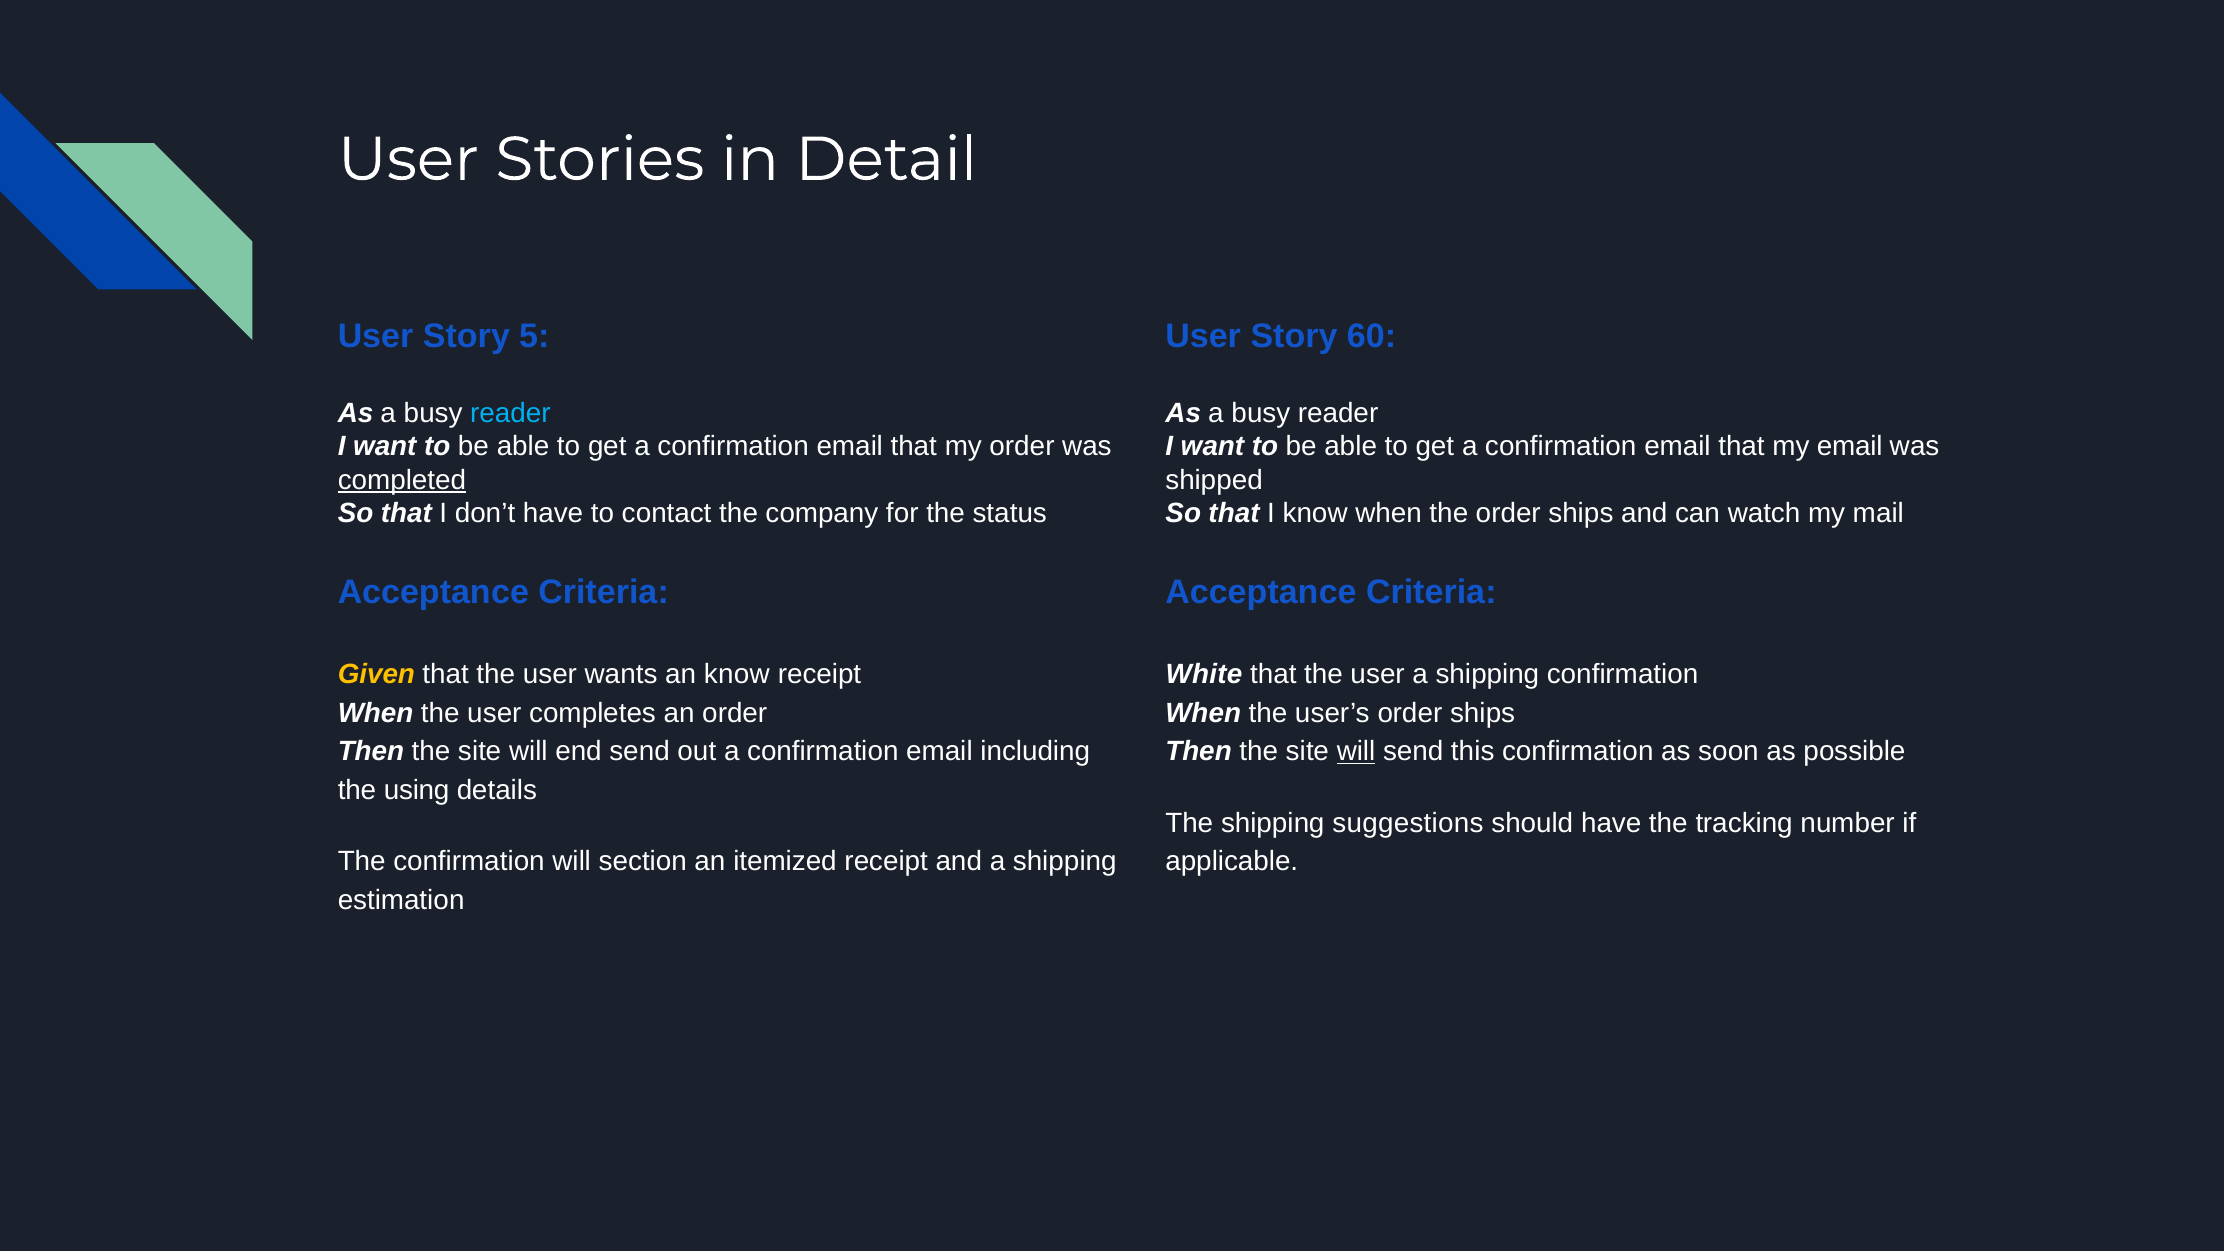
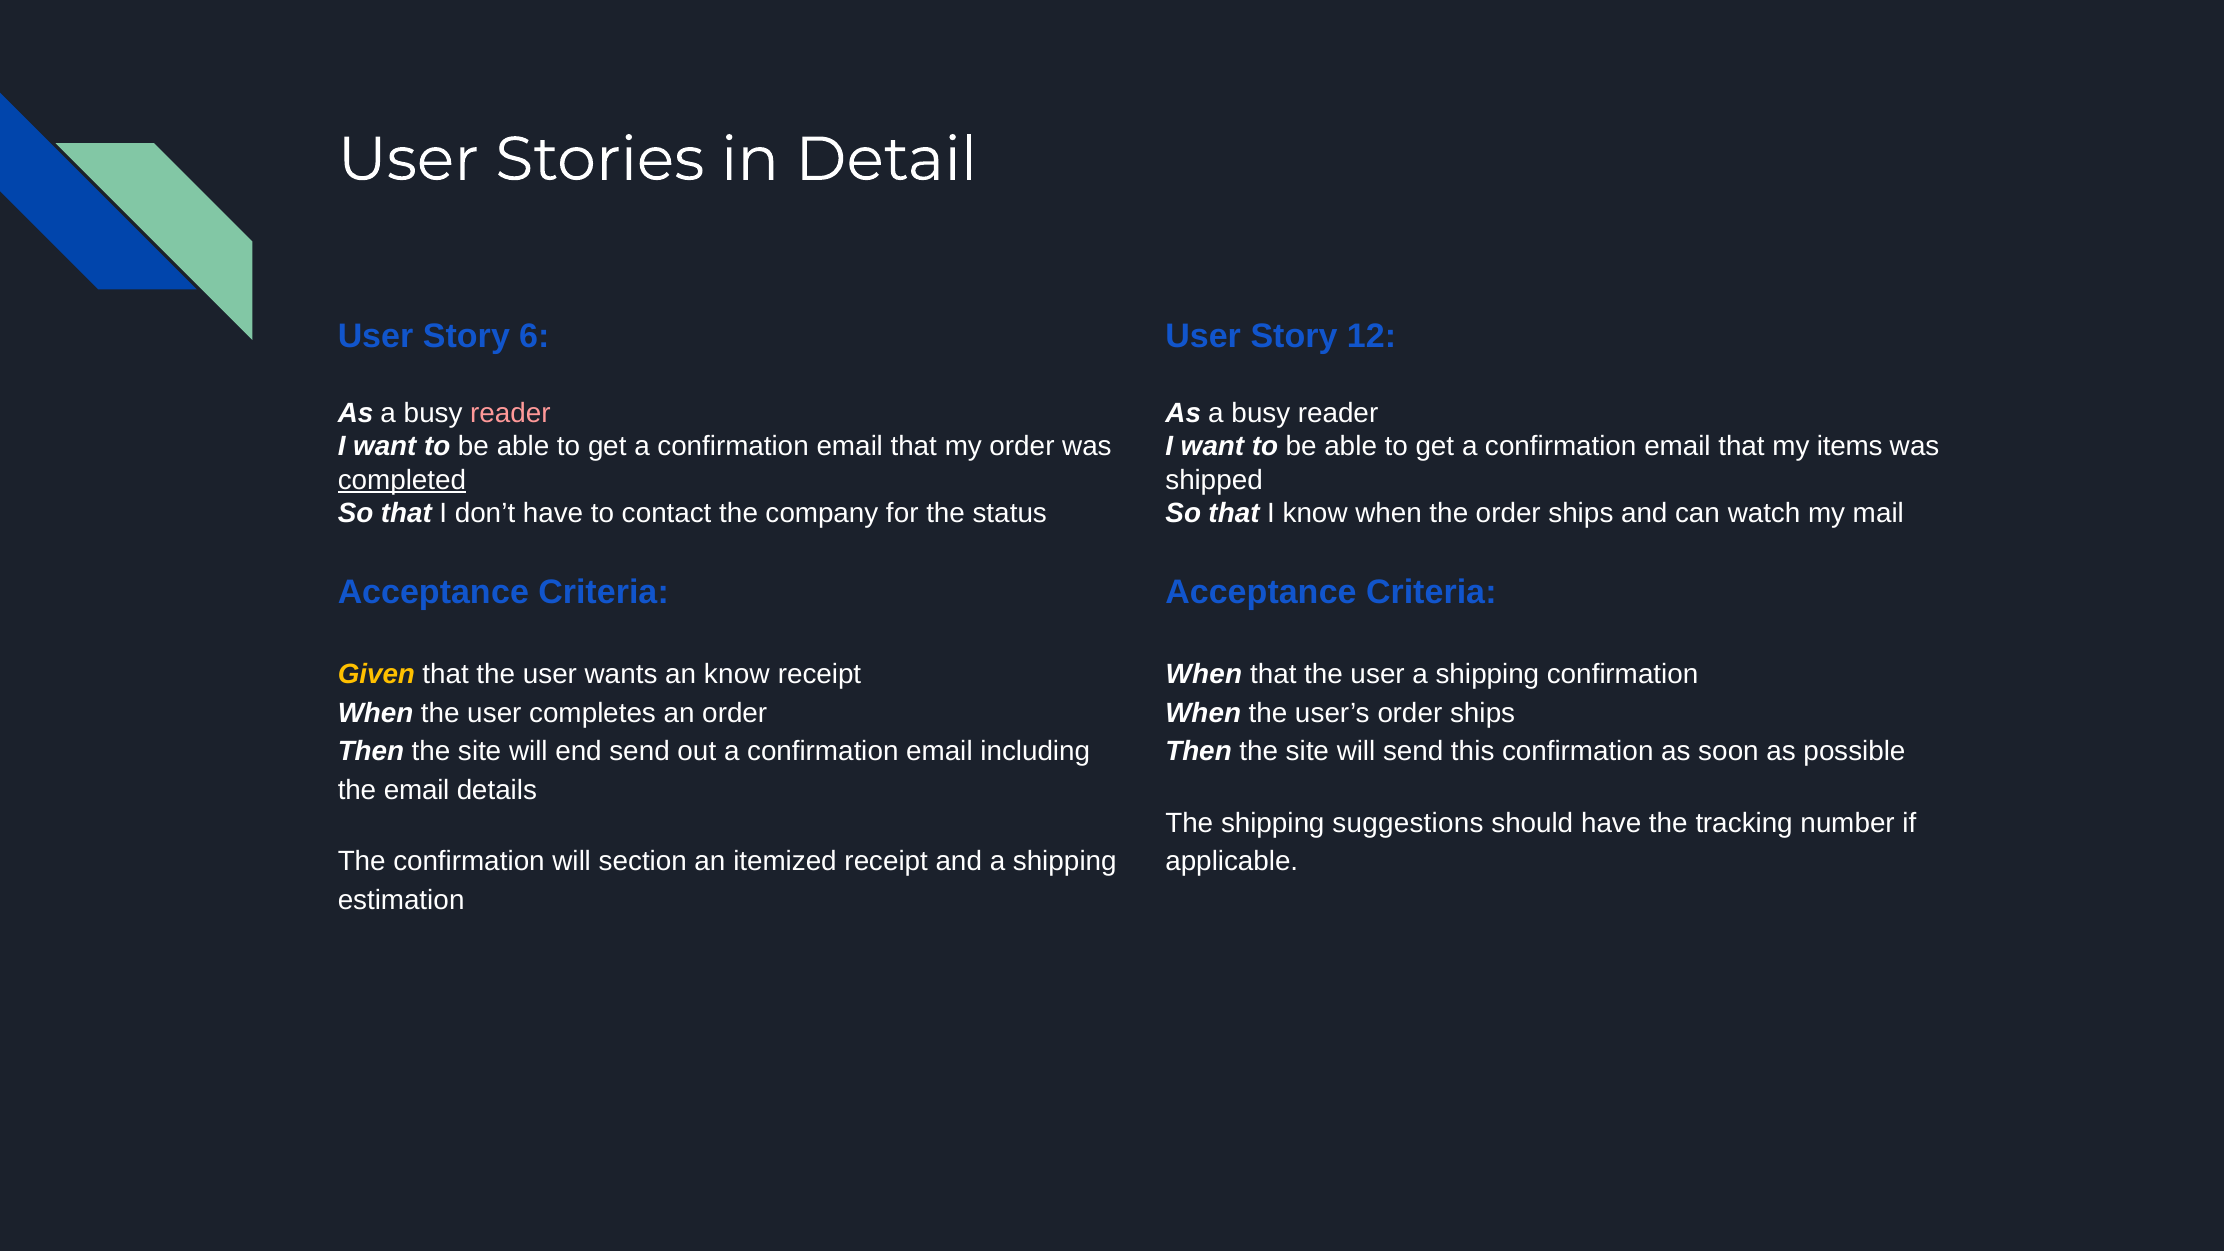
5: 5 -> 6 (534, 336)
60: 60 -> 12 (1371, 336)
reader colour: light blue -> pink (510, 413)
my email: email -> items (1850, 447)
White: White -> When (1204, 675)
will underline: present -> none (1356, 751)
the using: using -> email (417, 790)
